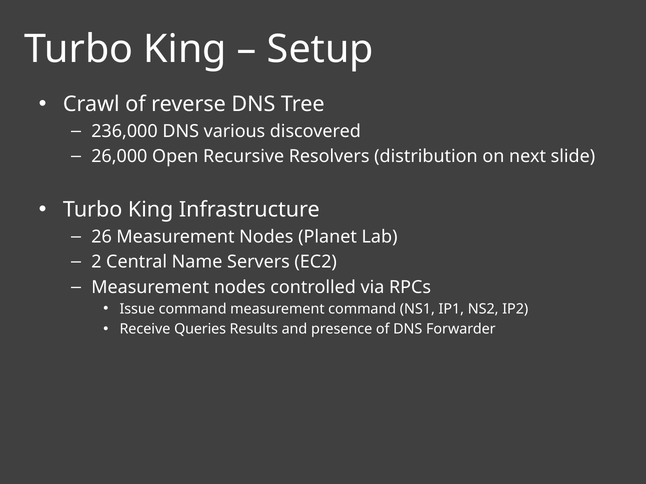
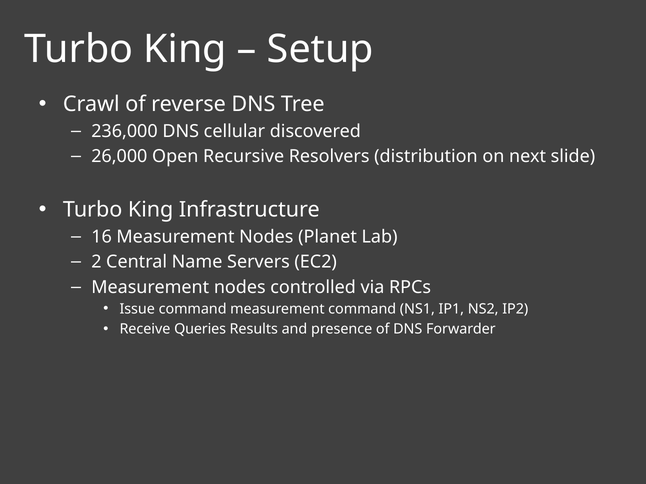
various: various -> cellular (234, 131)
26: 26 -> 16 (102, 237)
